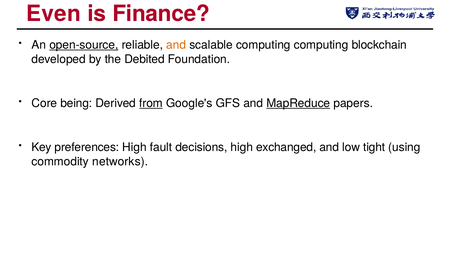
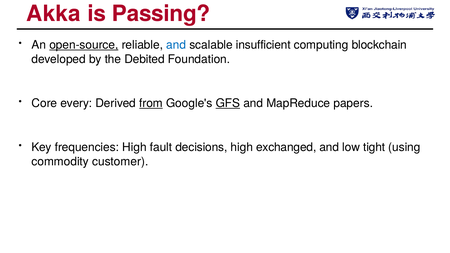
Even: Even -> Akka (54, 14)
Finance: Finance -> Passing (161, 14)
and colour: orange -> blue (176, 45)
scalable computing: computing -> insufficient (263, 45)
being: being -> every (76, 103)
GFS underline: none -> present (228, 103)
MapReduce underline: present -> none (298, 103)
preferences: preferences -> frequencies (87, 147)
networks: networks -> customer (120, 162)
